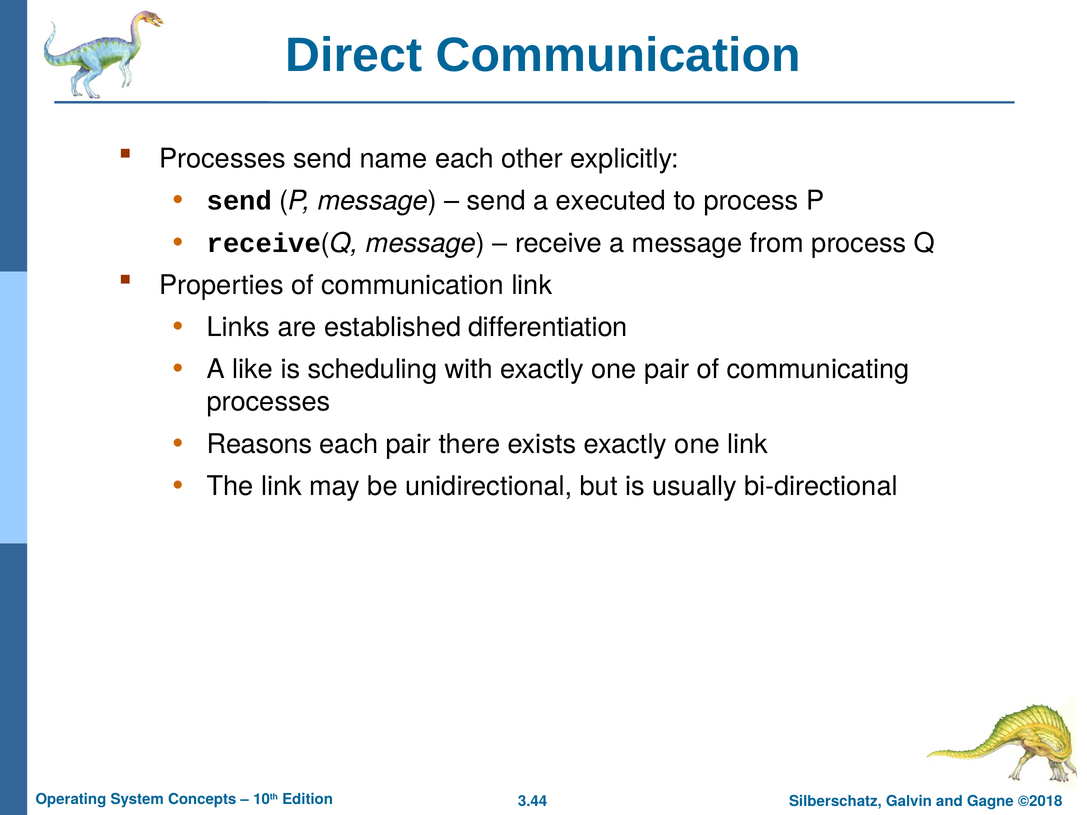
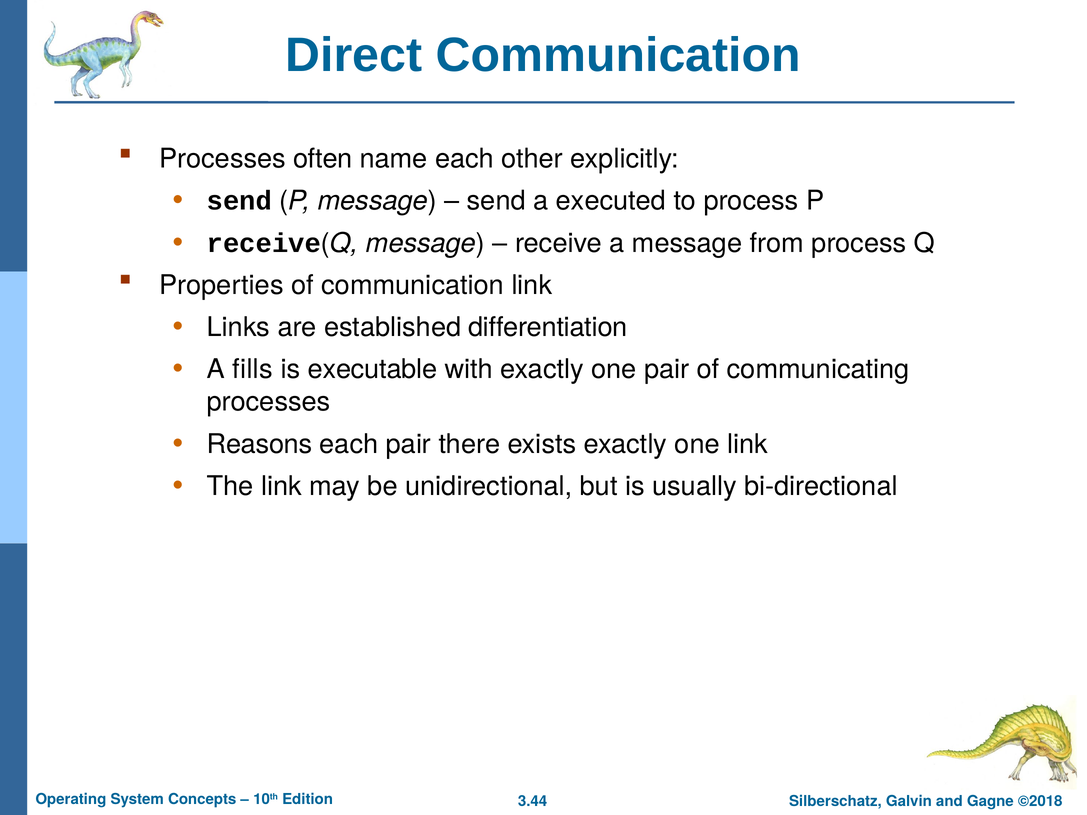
Processes send: send -> often (323, 159)
like: like -> fills (253, 370)
scheduling: scheduling -> executable (373, 370)
